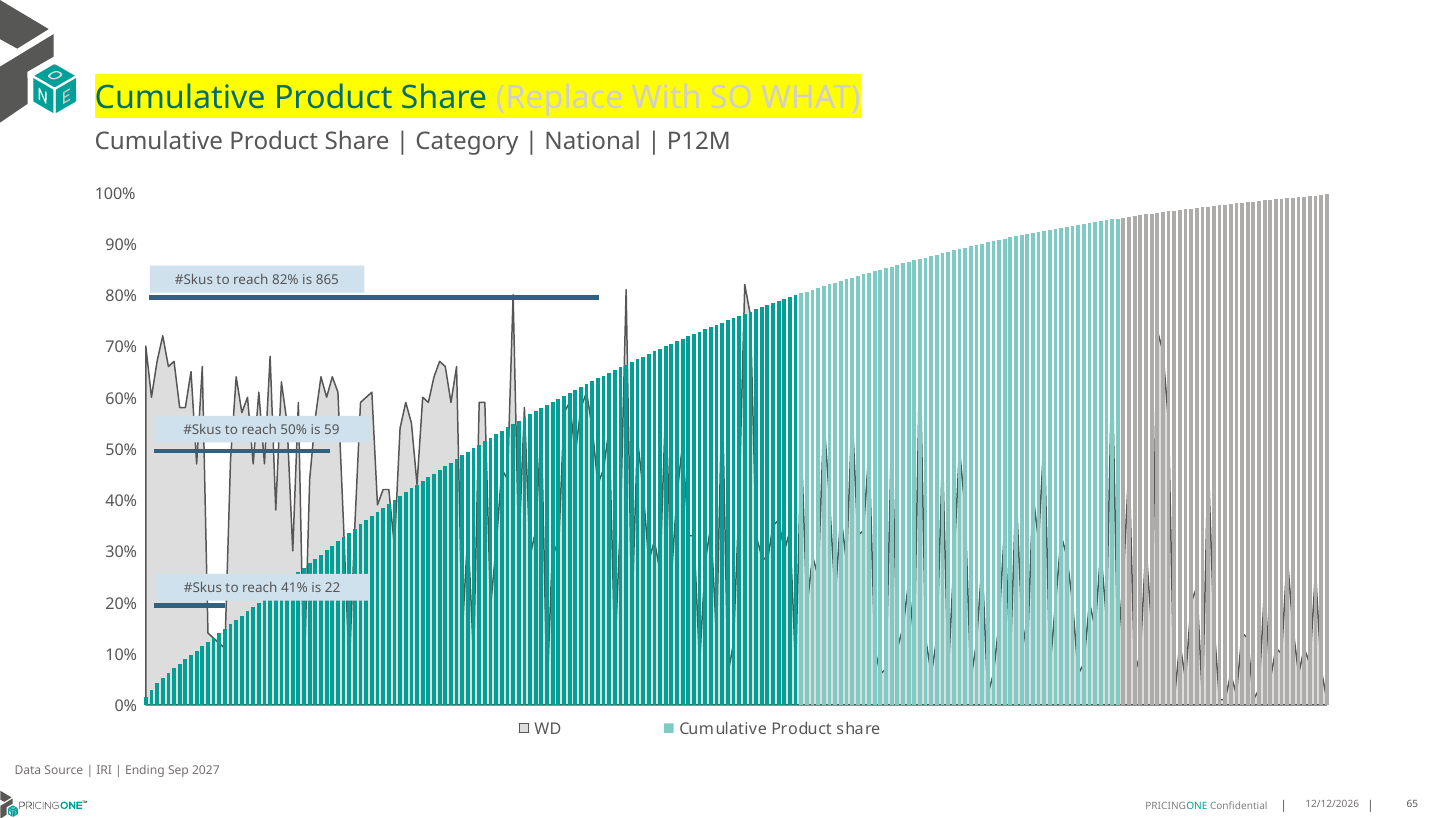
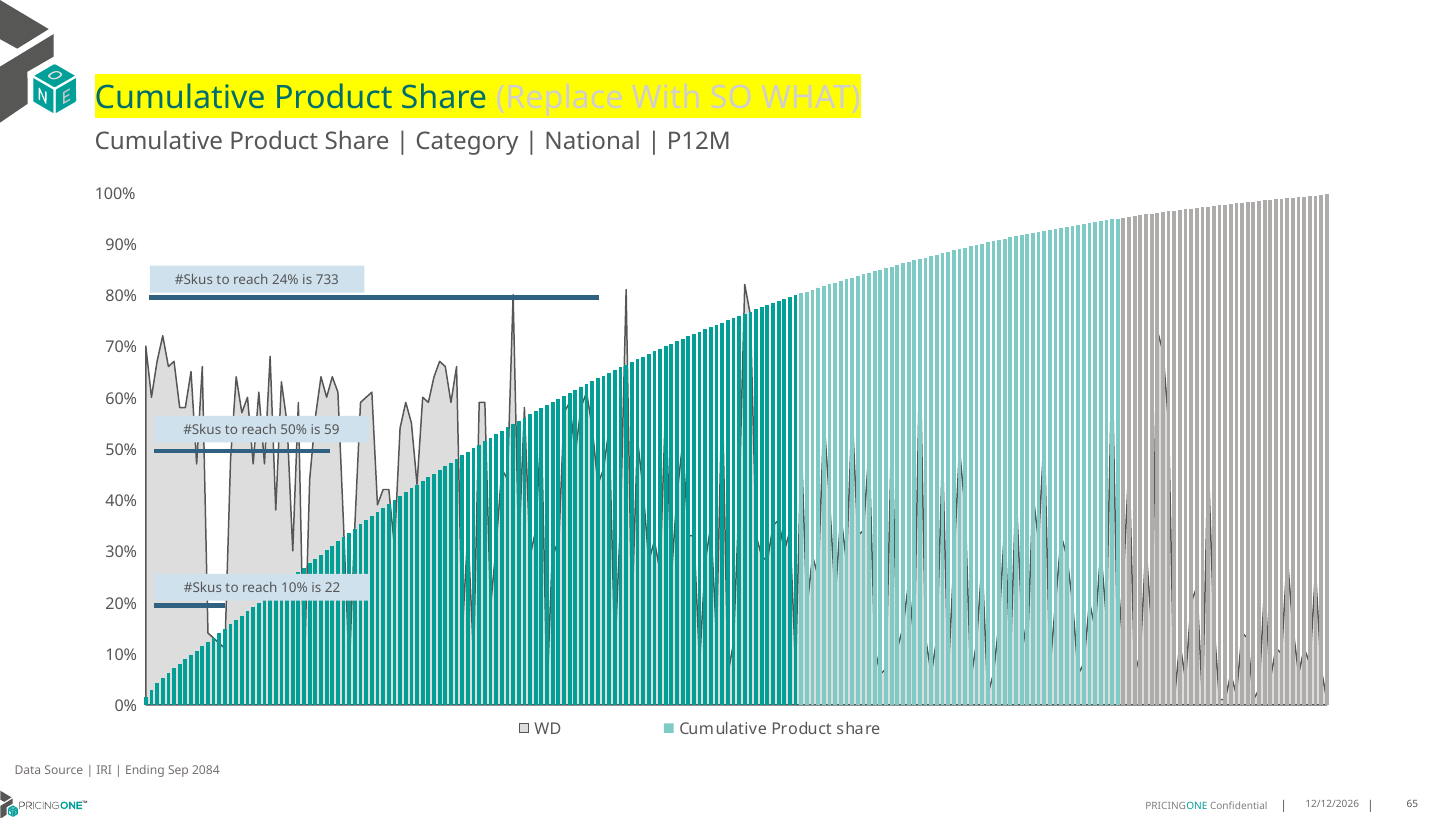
82%: 82% -> 24% (285, 280)
865: 865 -> 733 (327, 280)
reach 41%: 41% -> 10% (294, 588)
2027: 2027 -> 2084 (206, 770)
